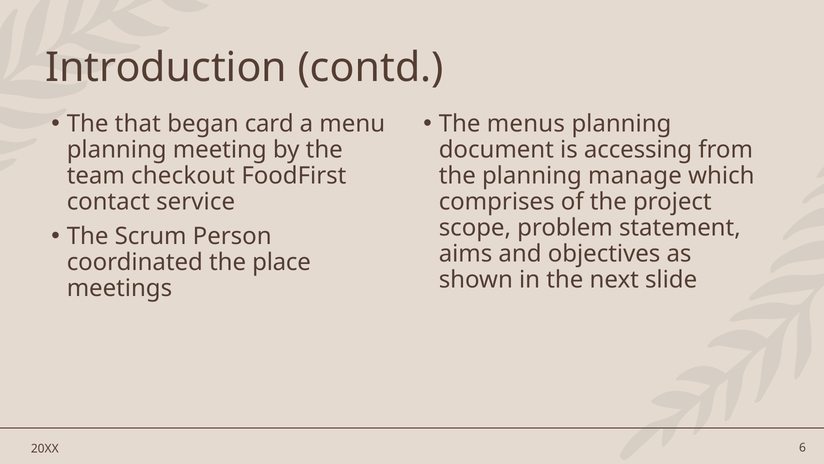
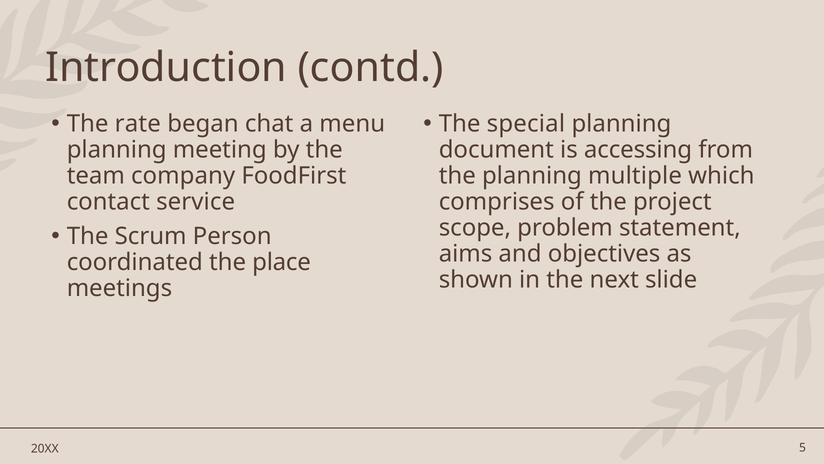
that: that -> rate (138, 124)
card: card -> chat (269, 124)
menus: menus -> special (526, 124)
checkout: checkout -> company (183, 175)
manage: manage -> multiple (635, 175)
6: 6 -> 5 (802, 447)
